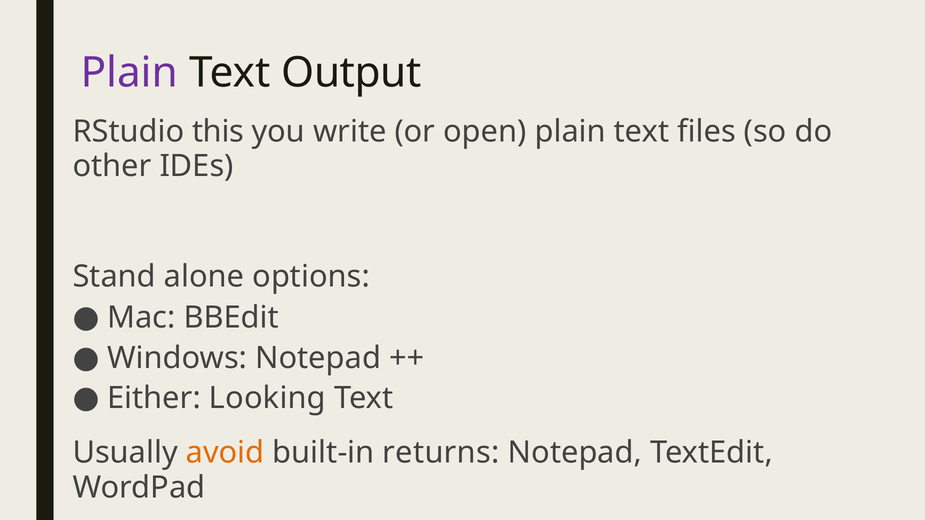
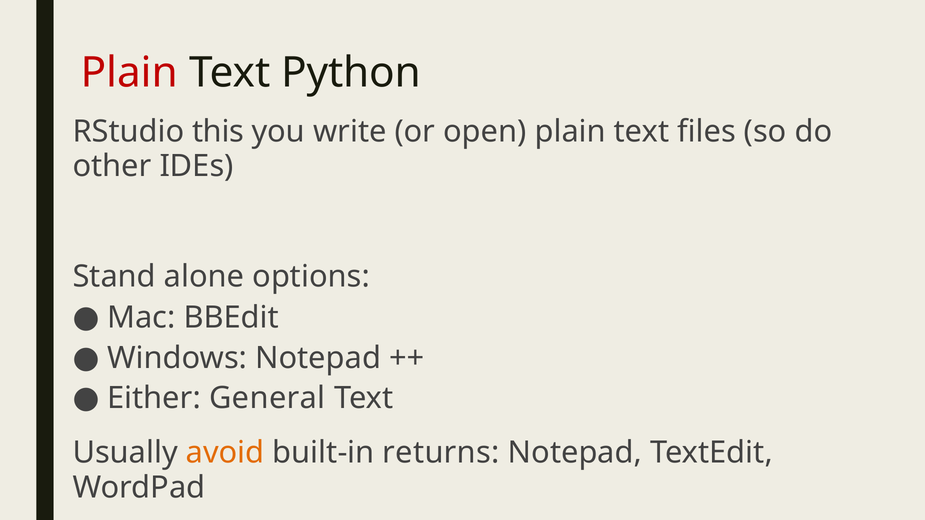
Plain colour: purple -> red (129, 73)
Output: Output -> Python (351, 73)
Looking: Looking -> General (267, 398)
